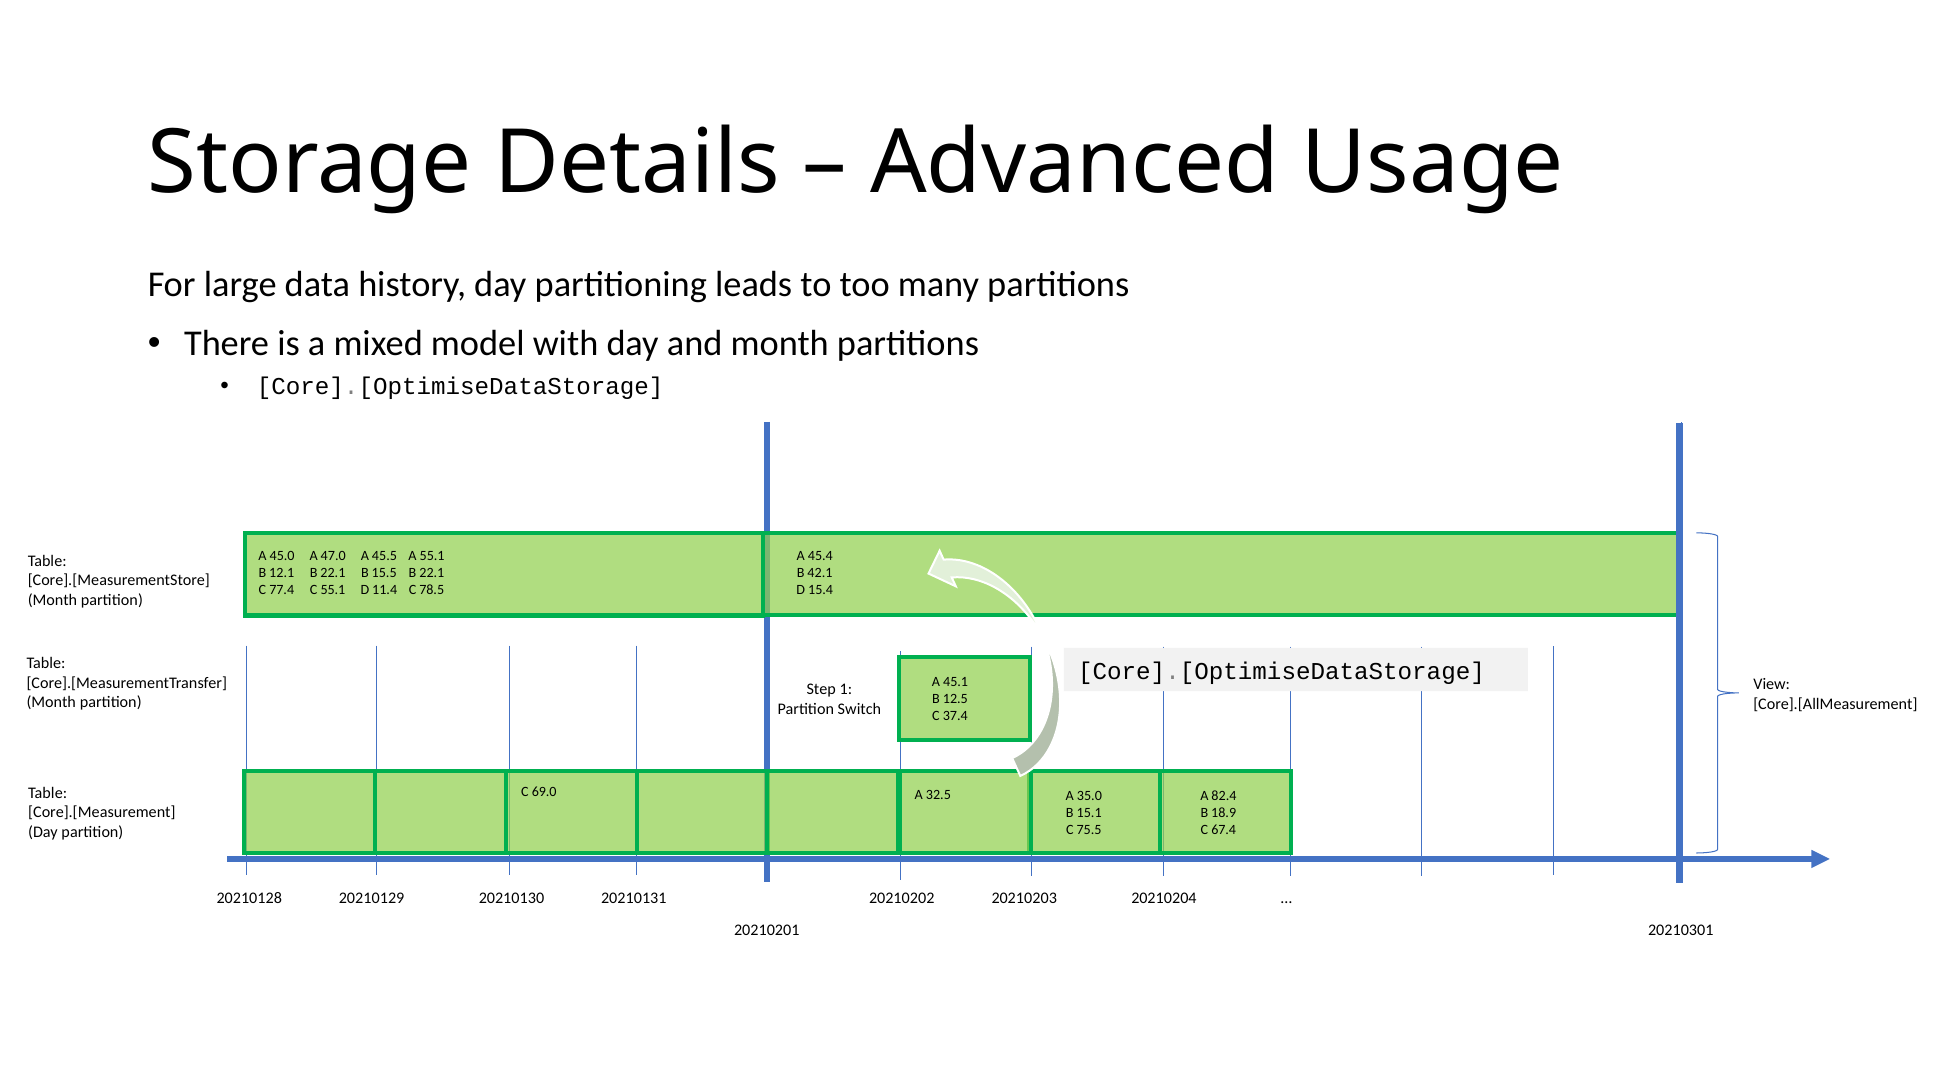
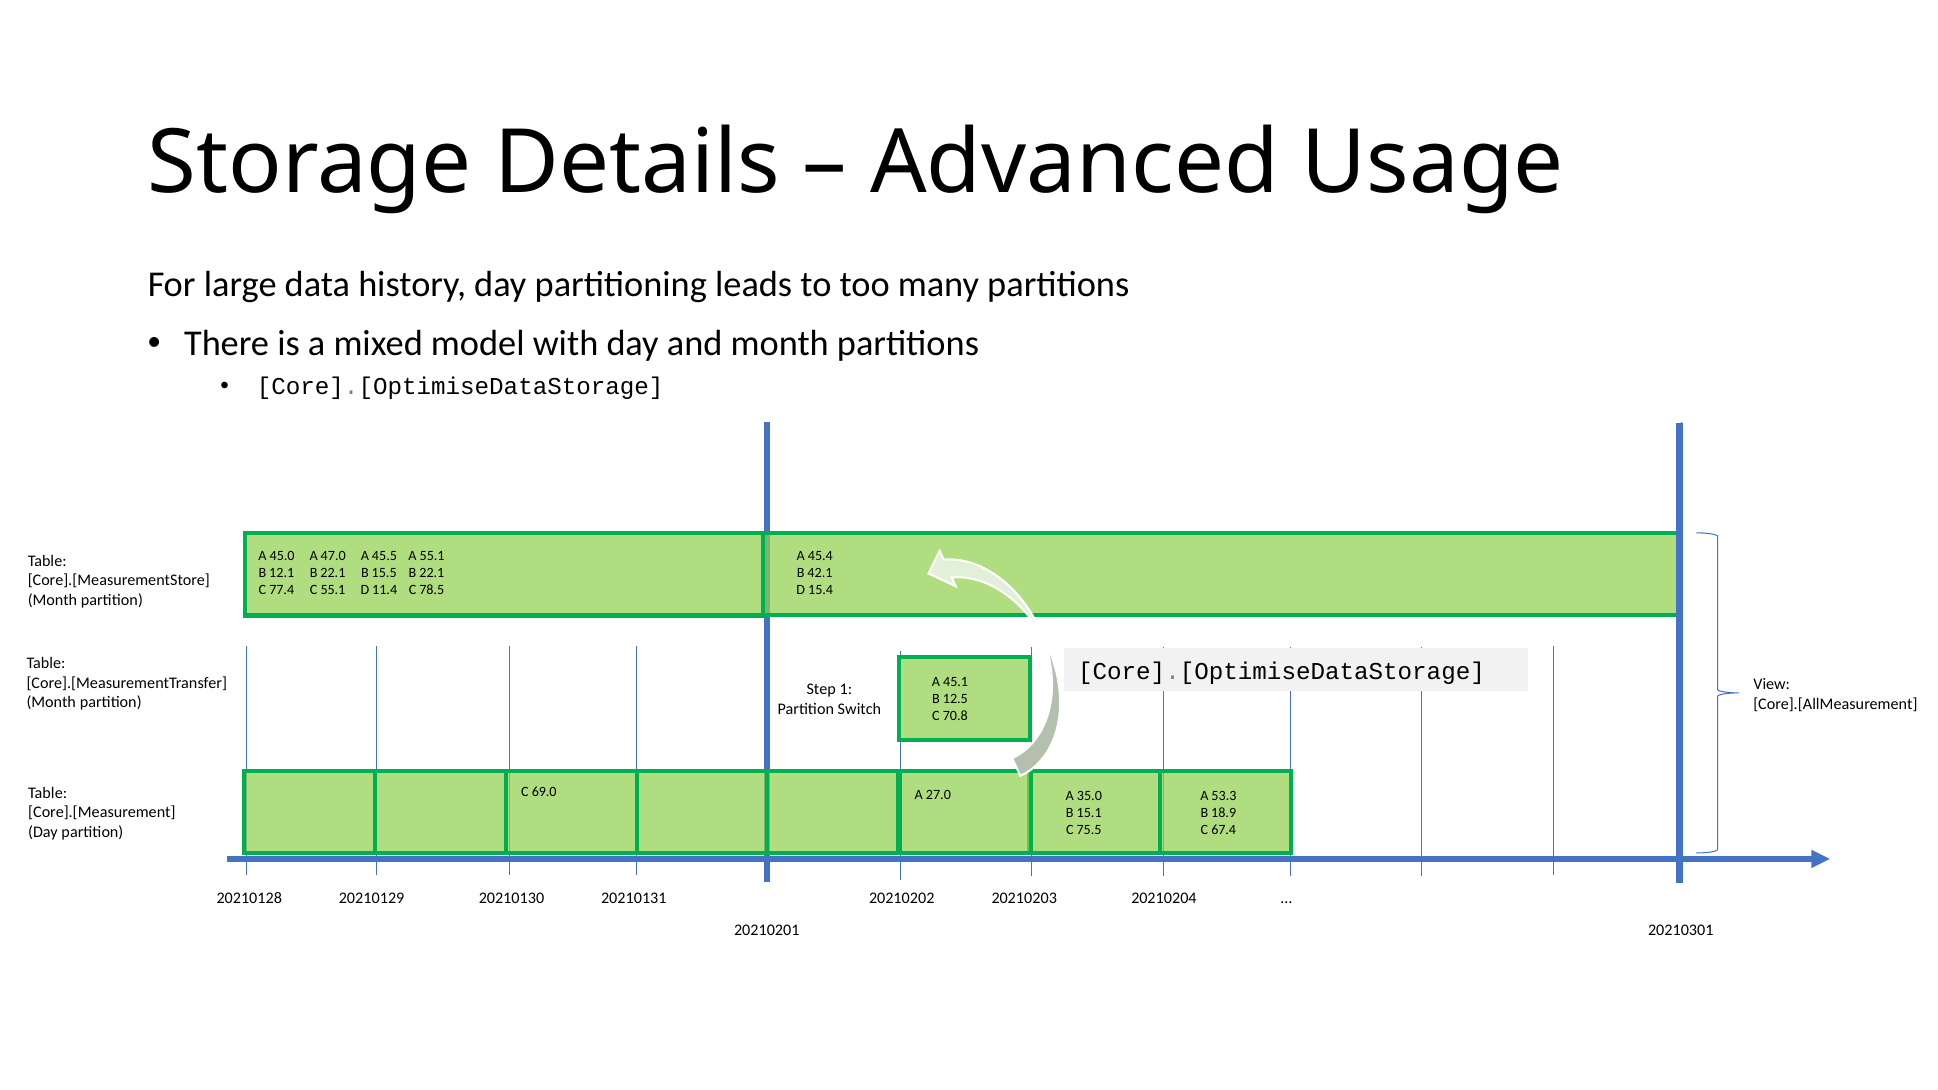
37.4: 37.4 -> 70.8 (955, 716)
32.5: 32.5 -> 27.0 (938, 795)
82.4: 82.4 -> 53.3 (1224, 796)
